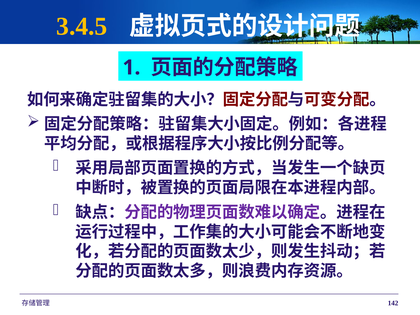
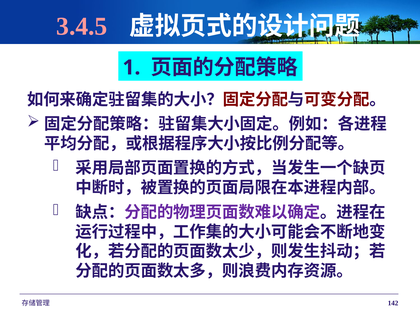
3.4.5 colour: yellow -> pink (82, 26)
